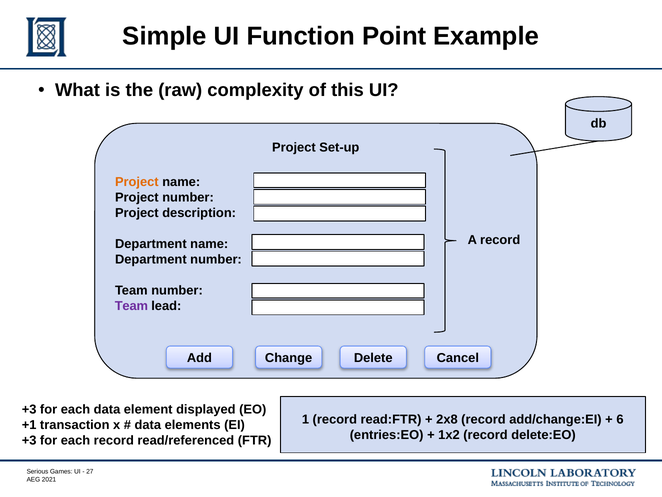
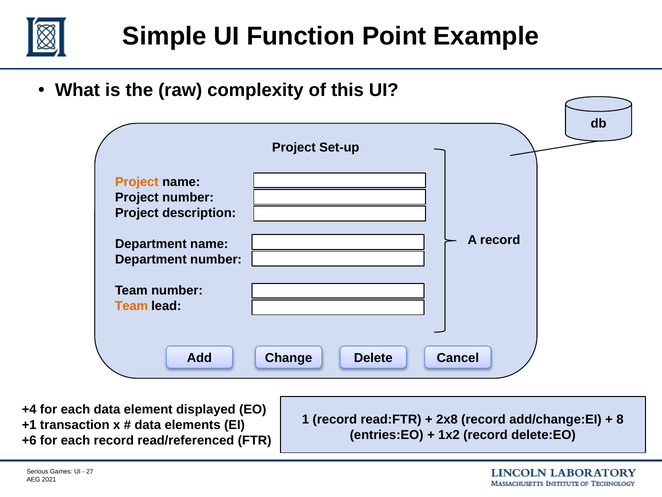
Team colour: purple -> orange (131, 306)
+3: +3 -> +4 (29, 409)
6: 6 -> 8 (620, 419)
+3: +3 -> +6 (29, 440)
